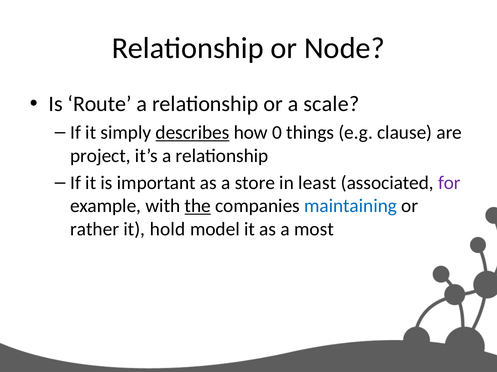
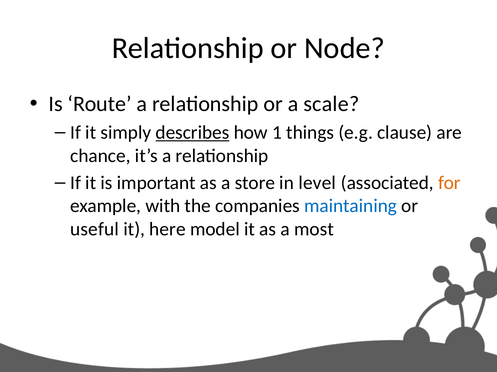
0: 0 -> 1 (277, 133)
project: project -> chance (100, 156)
least: least -> level (317, 183)
for colour: purple -> orange (449, 183)
the underline: present -> none (198, 206)
rather: rather -> useful (95, 230)
hold: hold -> here (167, 230)
